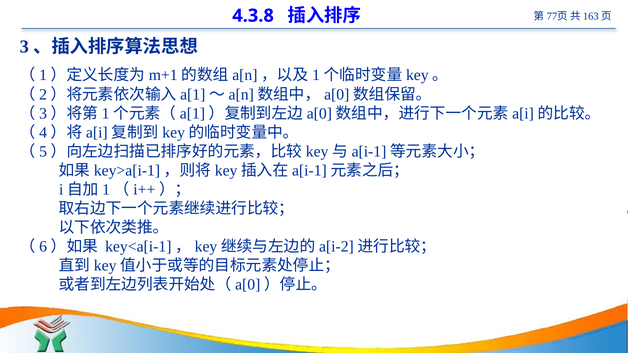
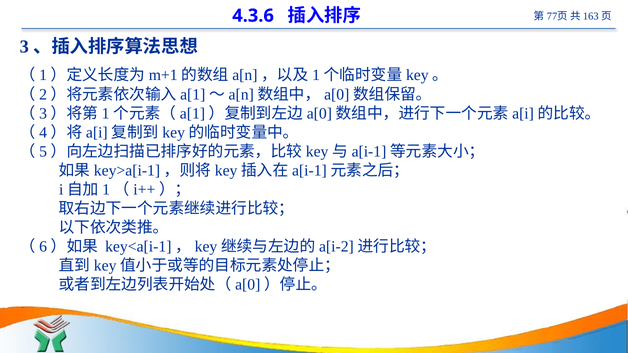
4.3.8: 4.3.8 -> 4.3.6 (253, 16)
